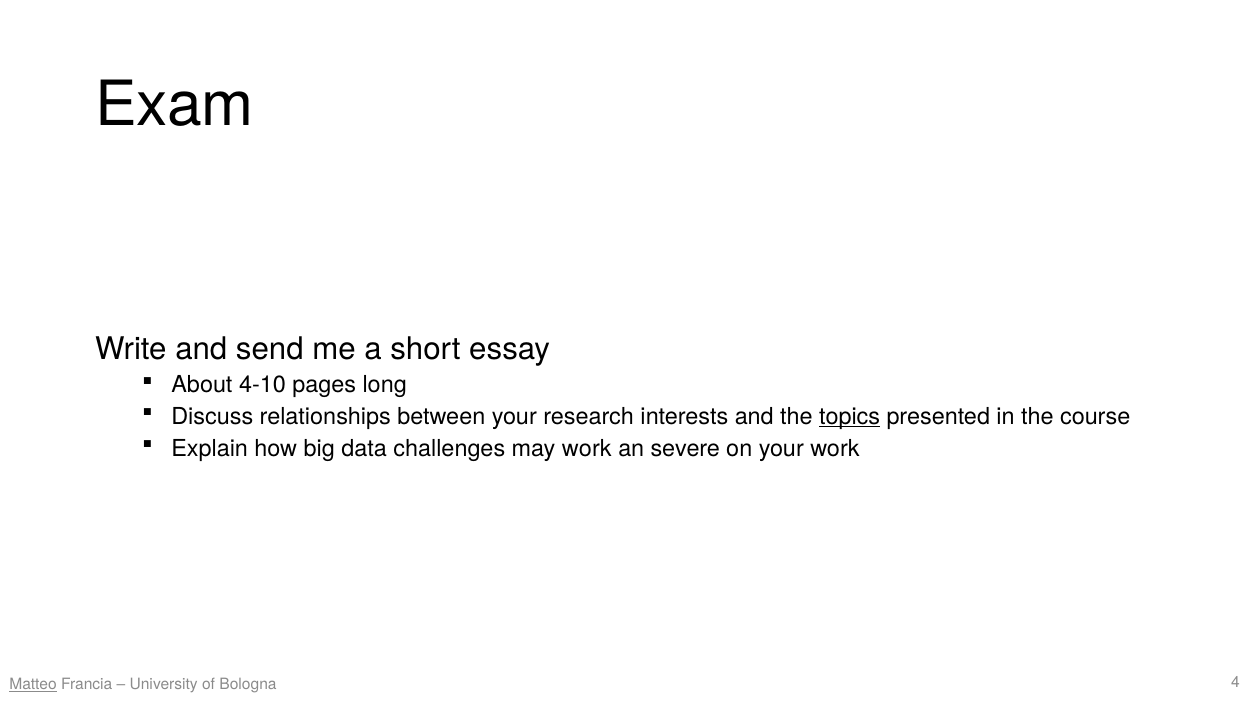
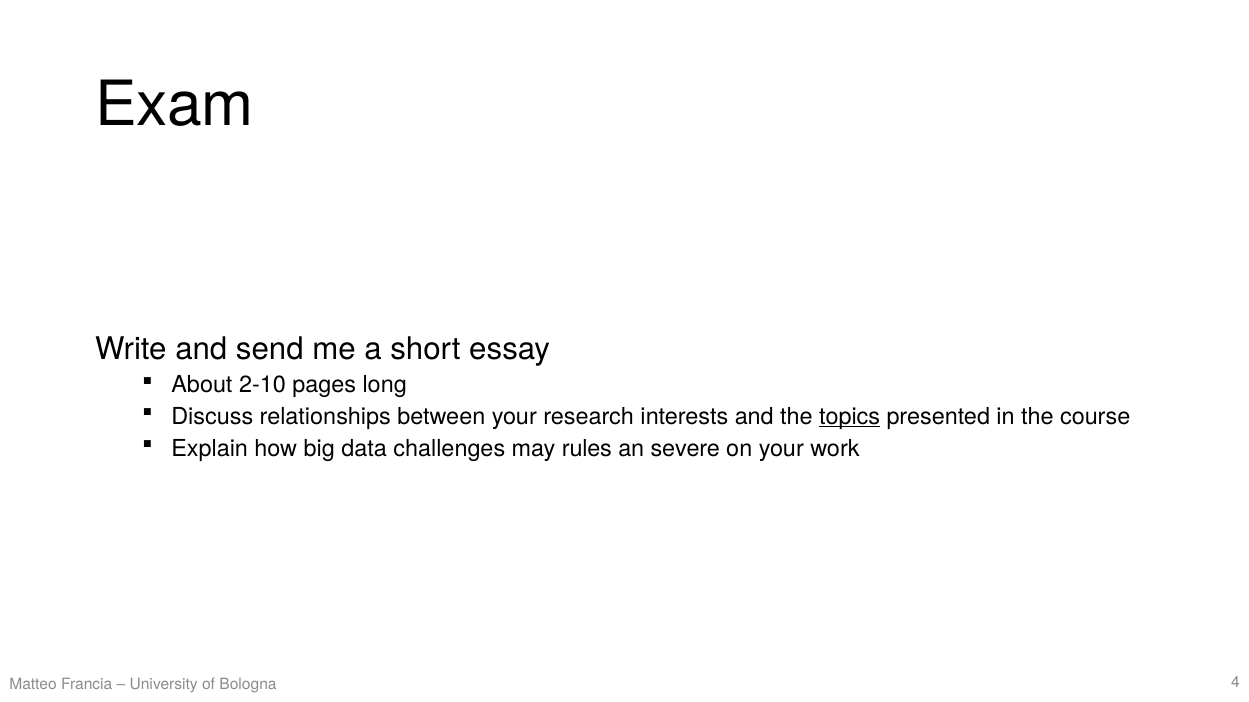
4-10: 4-10 -> 2-10 (262, 385)
may work: work -> rules (587, 449)
Matteo underline: present -> none (33, 685)
